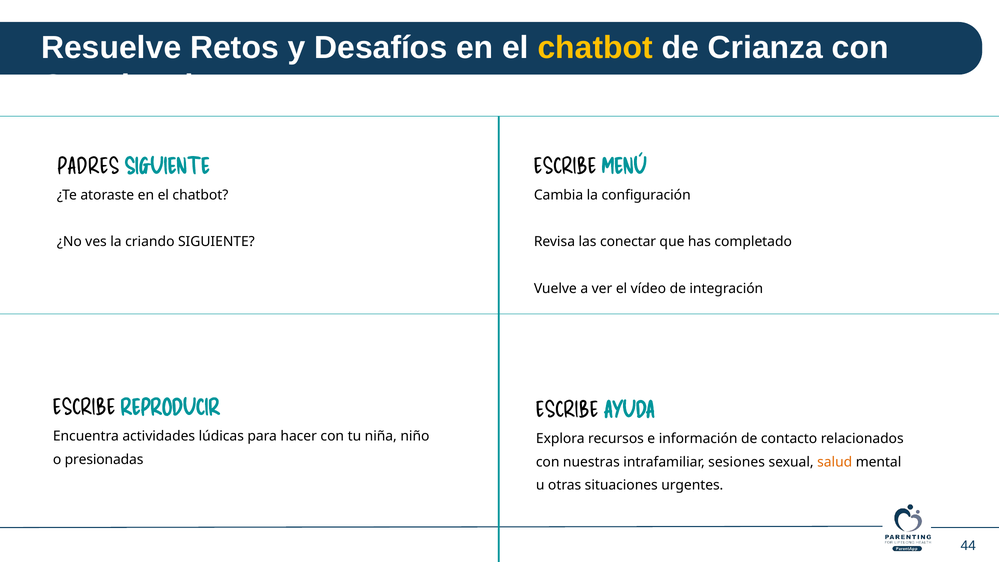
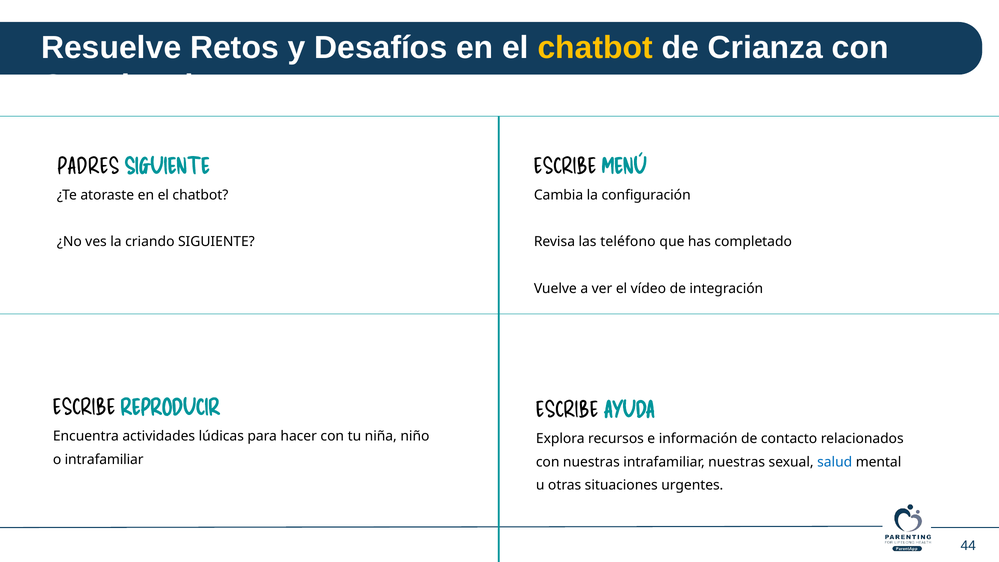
conectar: conectar -> teléfono (628, 242)
o presionadas: presionadas -> intrafamiliar (104, 460)
intrafamiliar sesiones: sesiones -> nuestras (737, 462)
salud colour: orange -> blue (835, 462)
